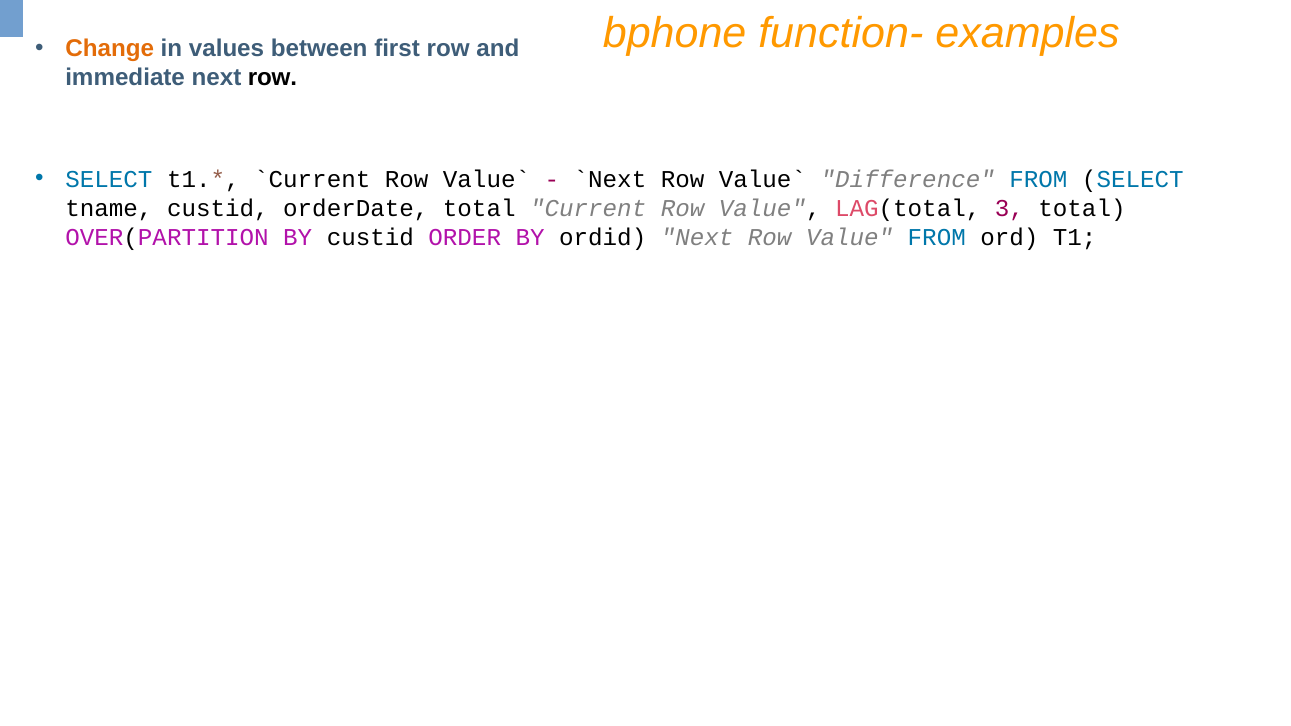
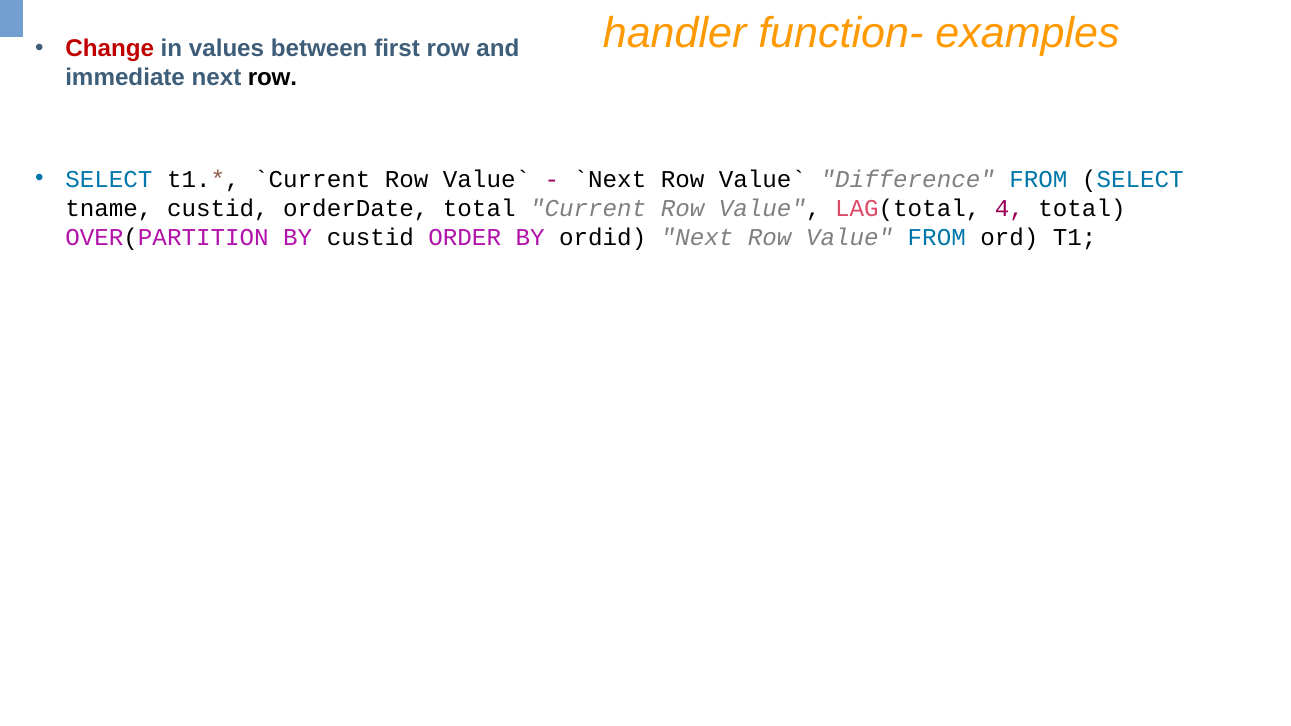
bphone: bphone -> handler (675, 34)
Change colour: orange -> red (110, 48)
3: 3 -> 4 (1009, 208)
